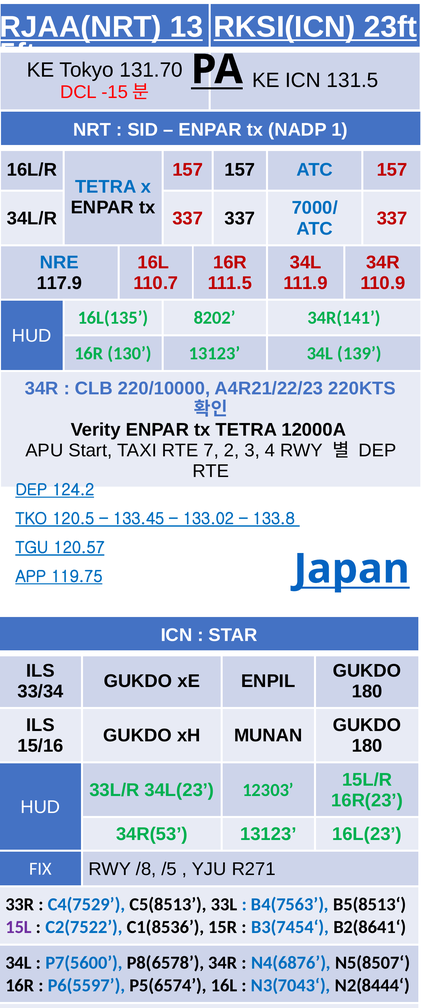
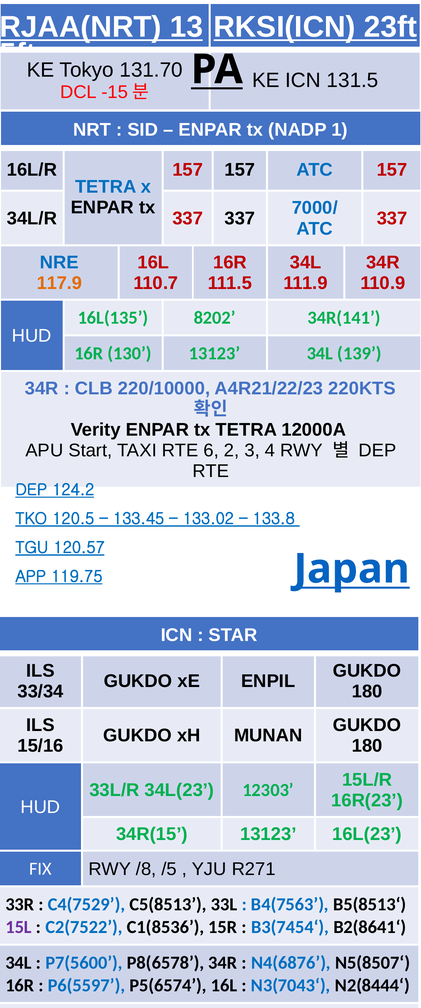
117.9 colour: black -> orange (59, 283)
7: 7 -> 6 (211, 450)
34R(53: 34R(53 -> 34R(15 (152, 834)
